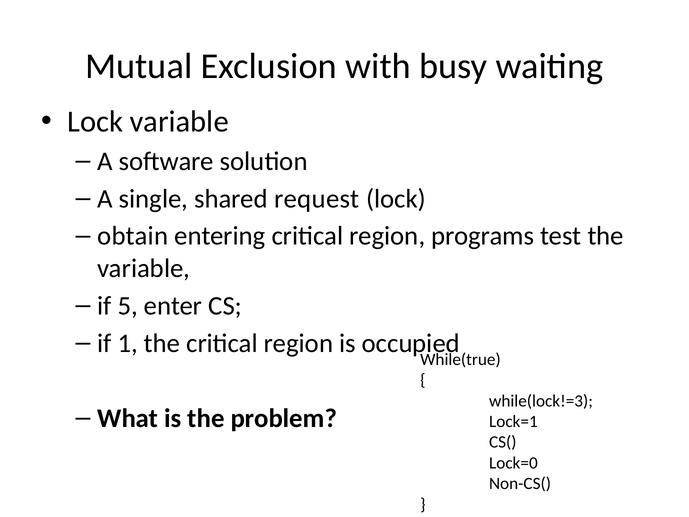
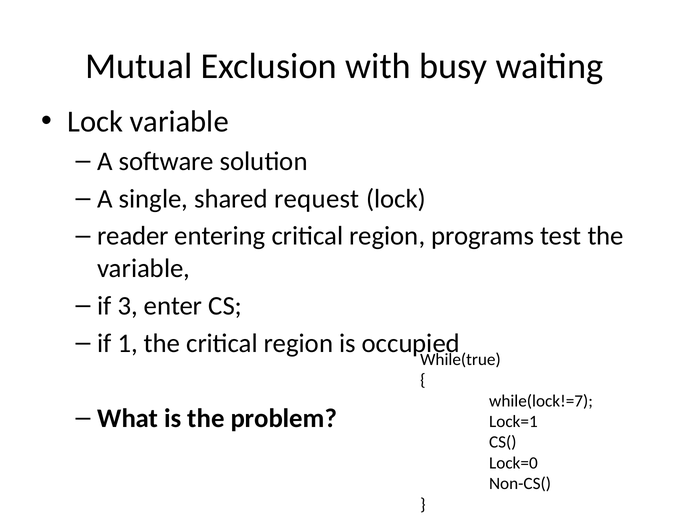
obtain: obtain -> reader (133, 236)
5: 5 -> 3 (128, 306)
while(lock!=3: while(lock!=3 -> while(lock!=7 (541, 401)
